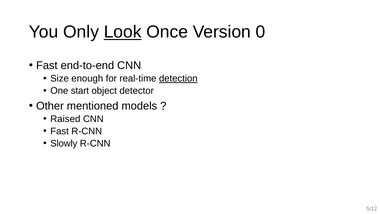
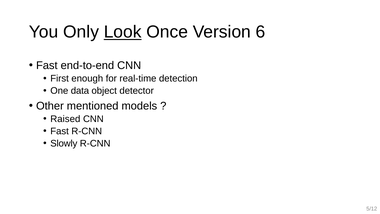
0: 0 -> 6 (261, 32)
Size: Size -> First (60, 78)
detection underline: present -> none (178, 78)
start: start -> data (80, 91)
